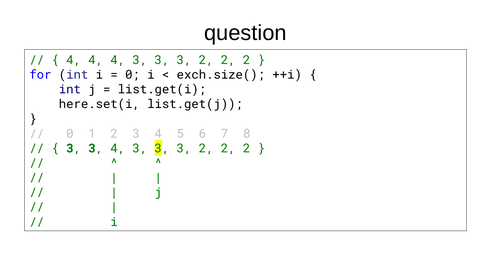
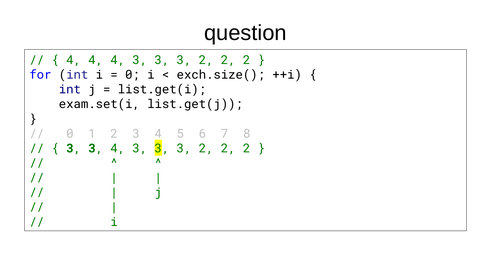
here.set(i: here.set(i -> exam.set(i (99, 104)
